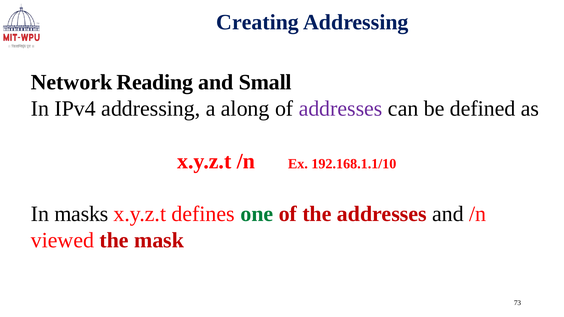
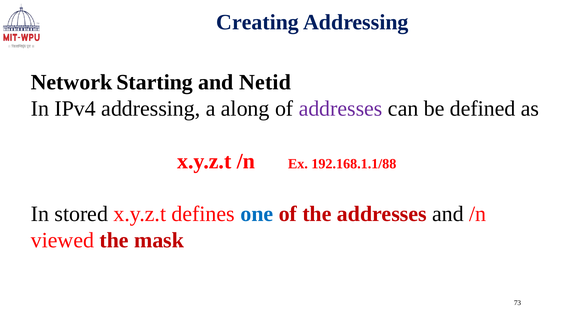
Reading: Reading -> Starting (155, 82)
Small: Small -> Netid (265, 82)
192.168.1.1/10: 192.168.1.1/10 -> 192.168.1.1/88 (354, 164)
masks: masks -> stored (81, 214)
one colour: green -> blue (257, 214)
